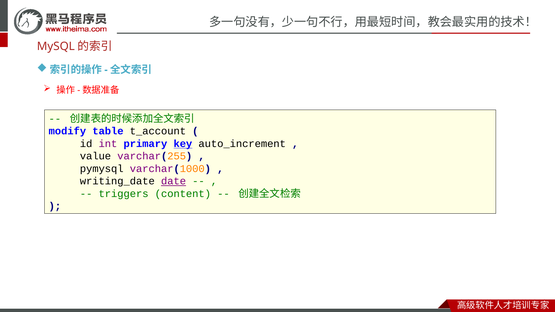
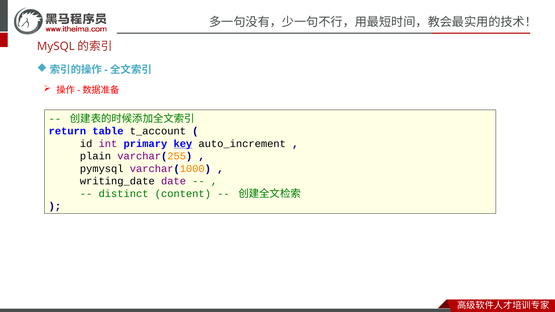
modify: modify -> return (67, 131)
value: value -> plain (95, 156)
date underline: present -> none (174, 181)
triggers: triggers -> distinct (124, 194)
